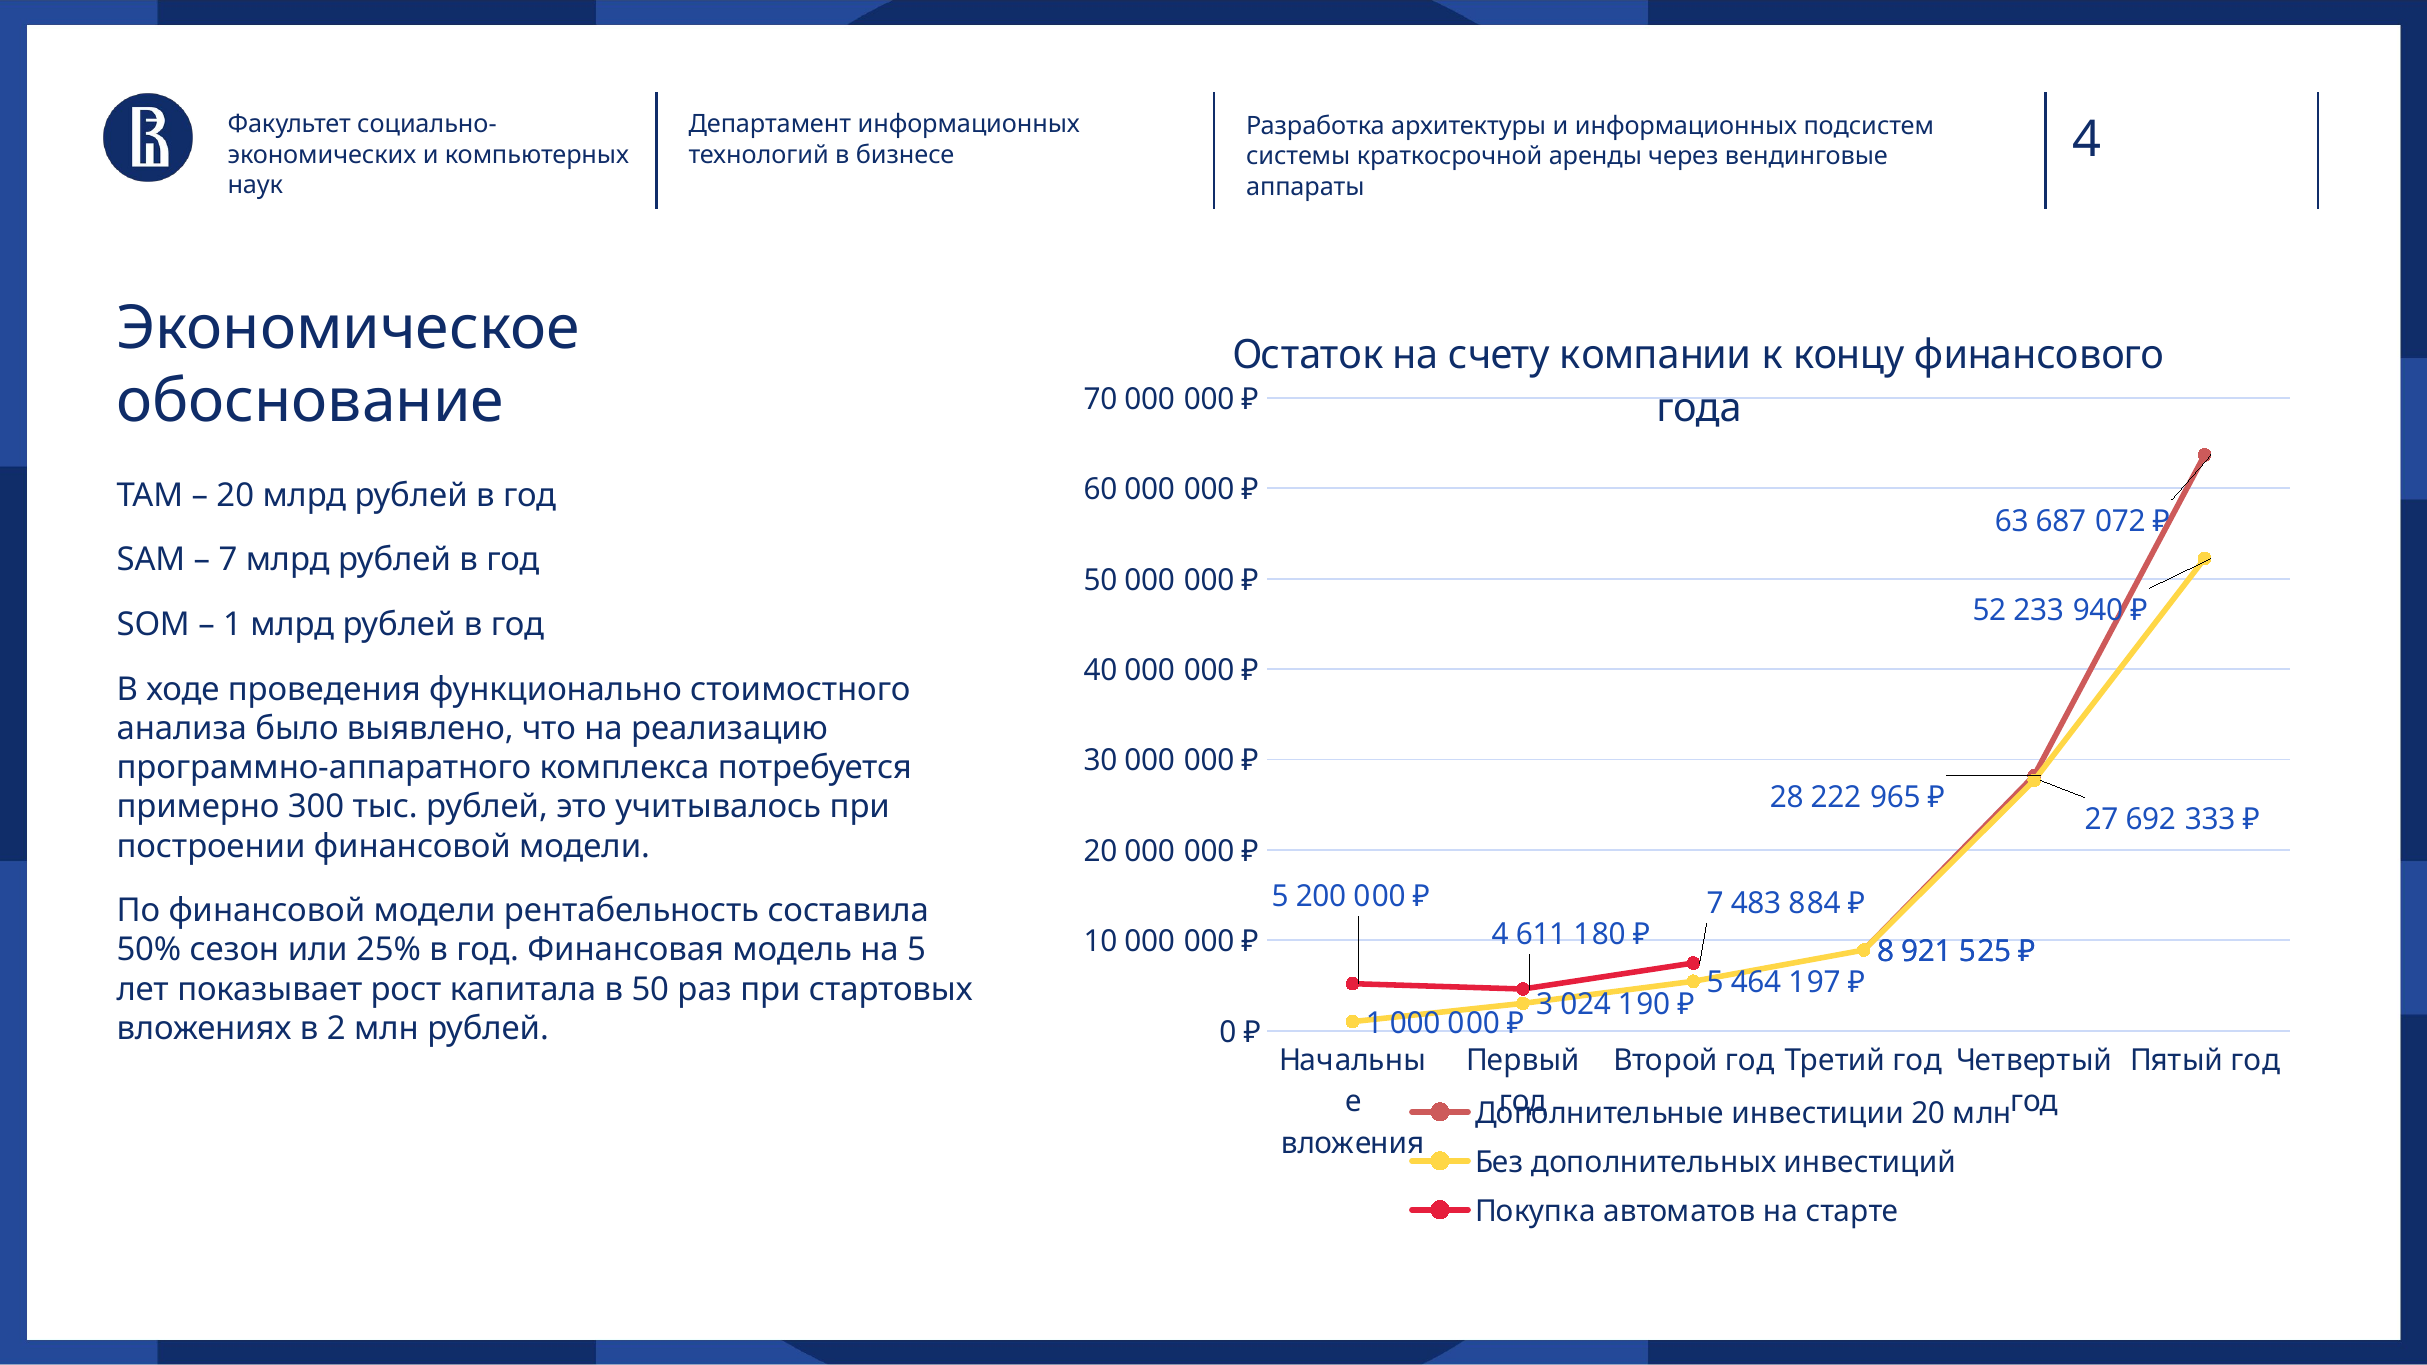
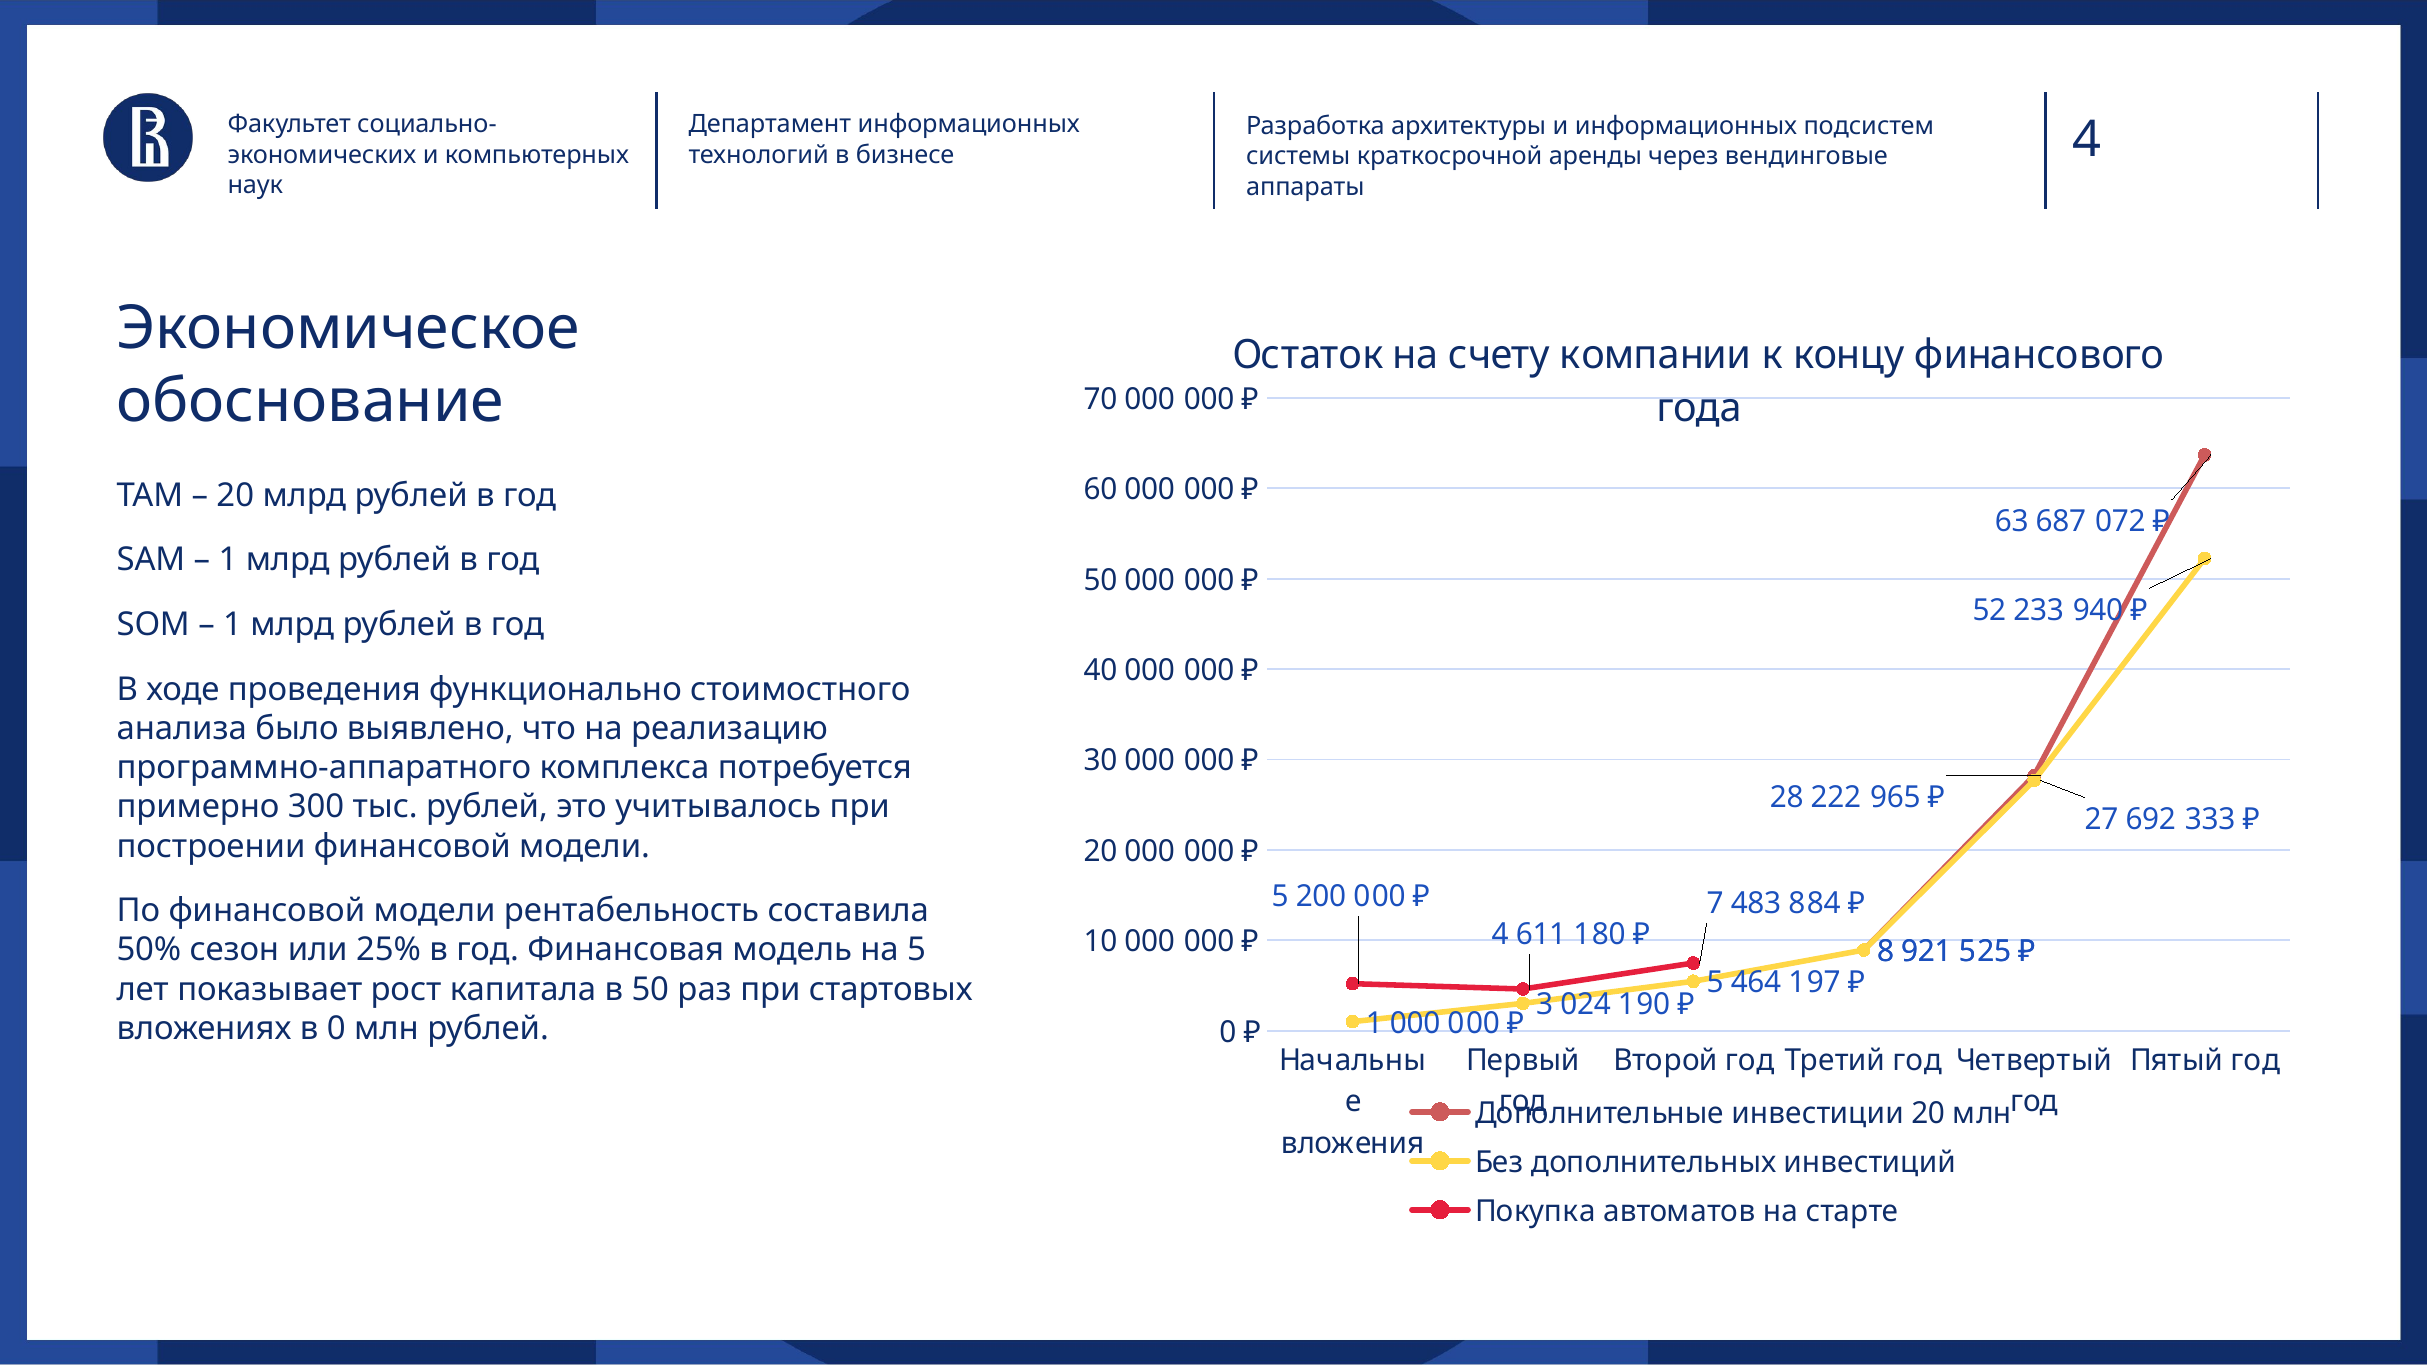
7: 7 -> 1 (228, 560)
в 2: 2 -> 0 (336, 1029)
